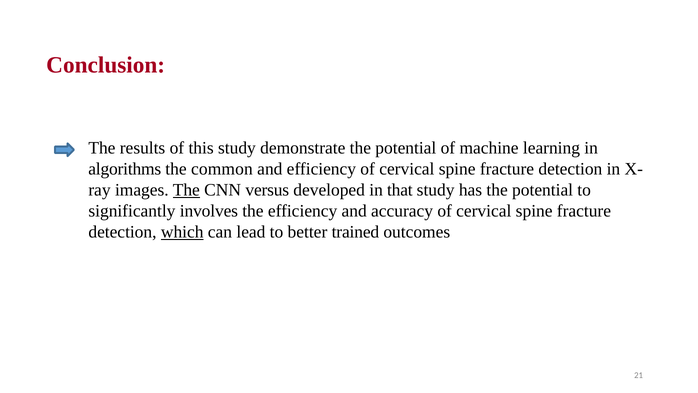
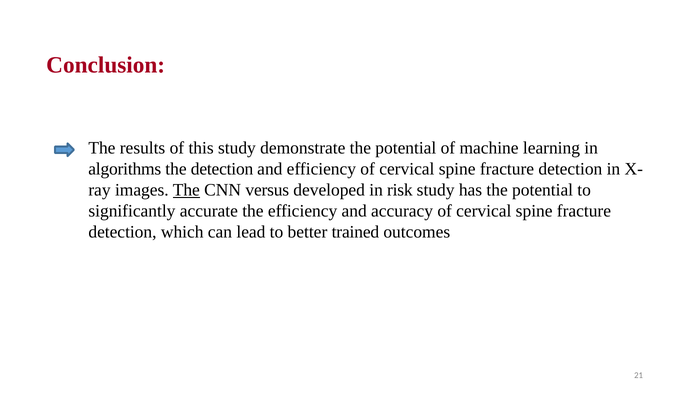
the common: common -> detection (222, 169)
that: that -> risk (400, 190)
involves: involves -> accurate (209, 211)
which underline: present -> none (182, 232)
